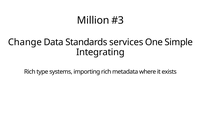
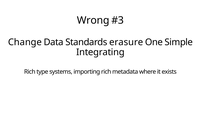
Million: Million -> Wrong (93, 20)
services: services -> erasure (126, 42)
